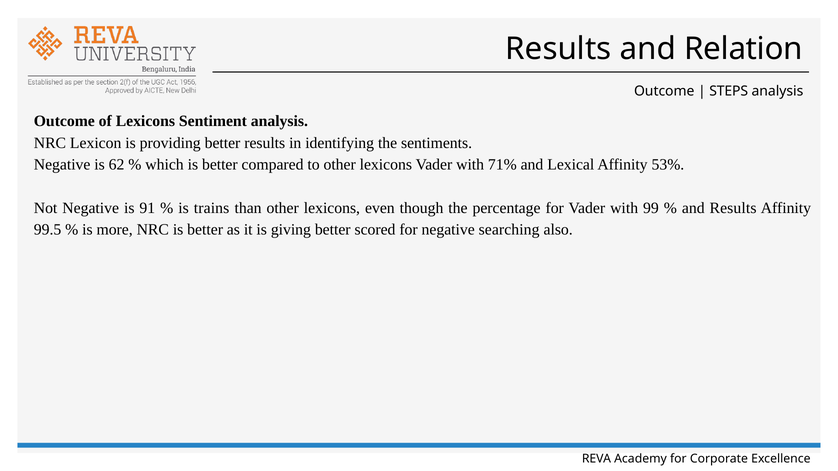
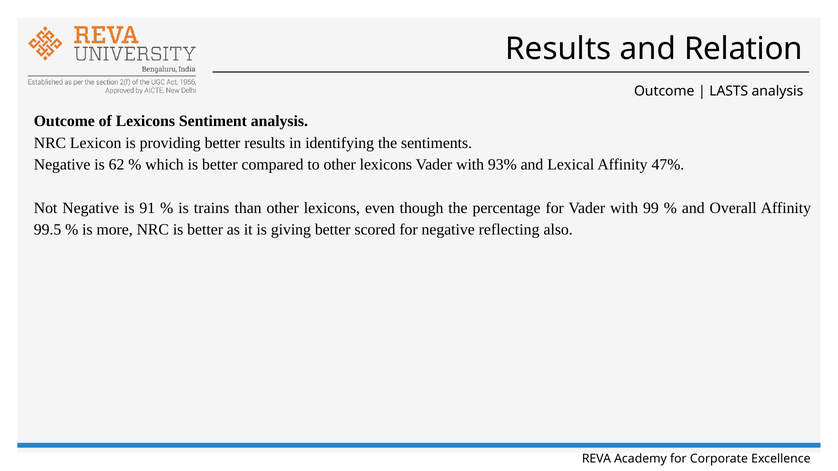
STEPS: STEPS -> LASTS (729, 91)
71%: 71% -> 93% (502, 165)
53%: 53% -> 47% (668, 165)
and Results: Results -> Overall (733, 208)
searching: searching -> reflecting (509, 230)
